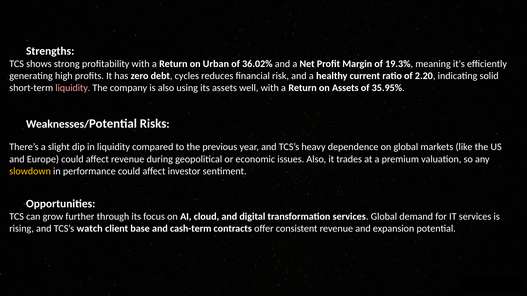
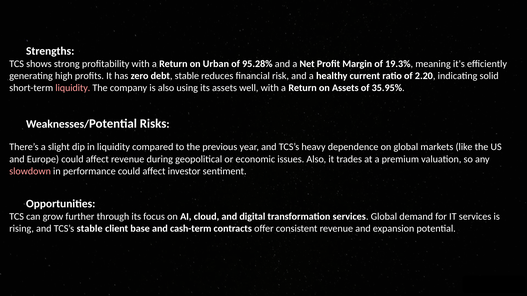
36.02%: 36.02% -> 95.28% (257, 64)
debt cycles: cycles -> stable (187, 76)
slowdown colour: yellow -> pink (30, 171)
TCS’s watch: watch -> stable (90, 229)
